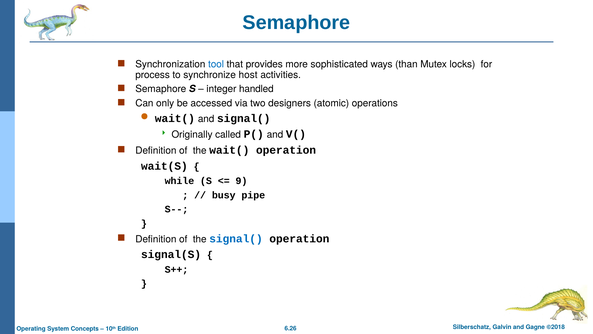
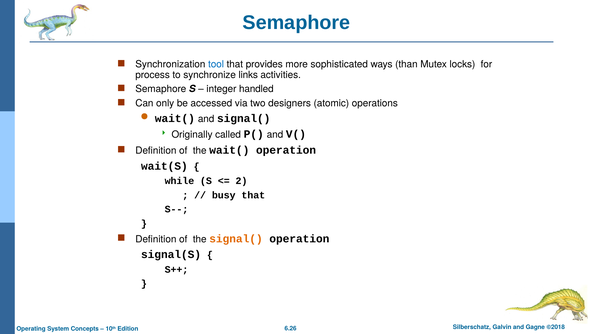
host: host -> links (248, 75)
9: 9 -> 2 (241, 181)
busy pipe: pipe -> that (253, 195)
signal( colour: blue -> orange (236, 238)
